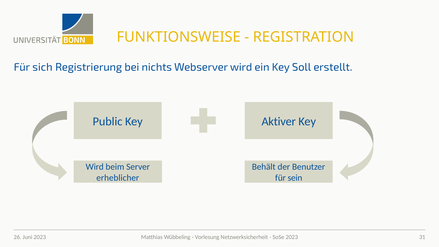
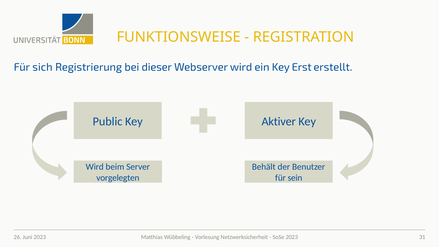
nichts: nichts -> dieser (157, 67)
Soll: Soll -> Erst (302, 67)
erheblicher: erheblicher -> vorgelegten (118, 178)
